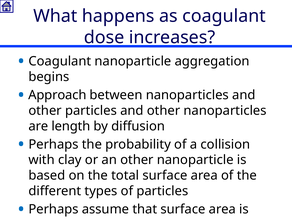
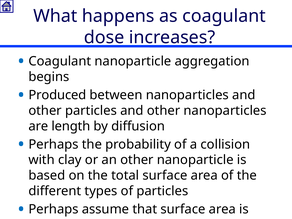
Approach: Approach -> Produced (57, 95)
